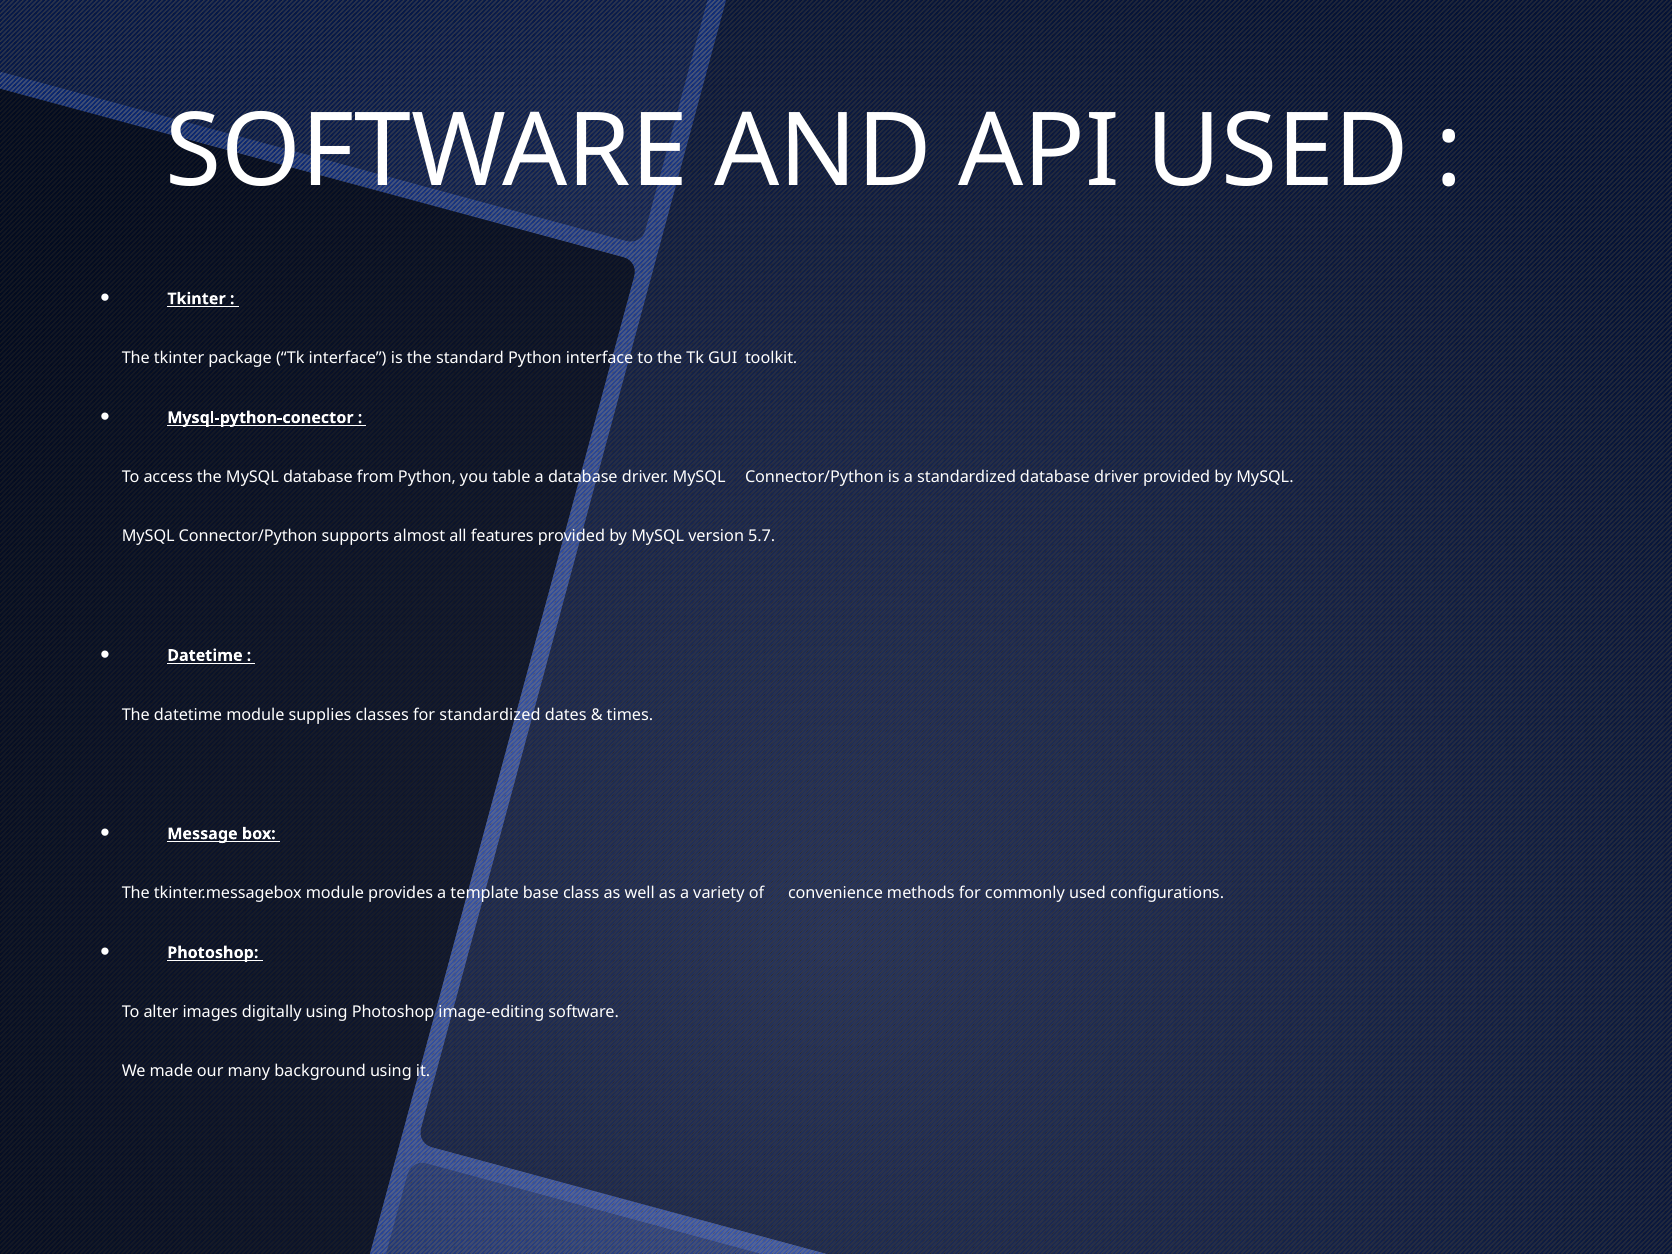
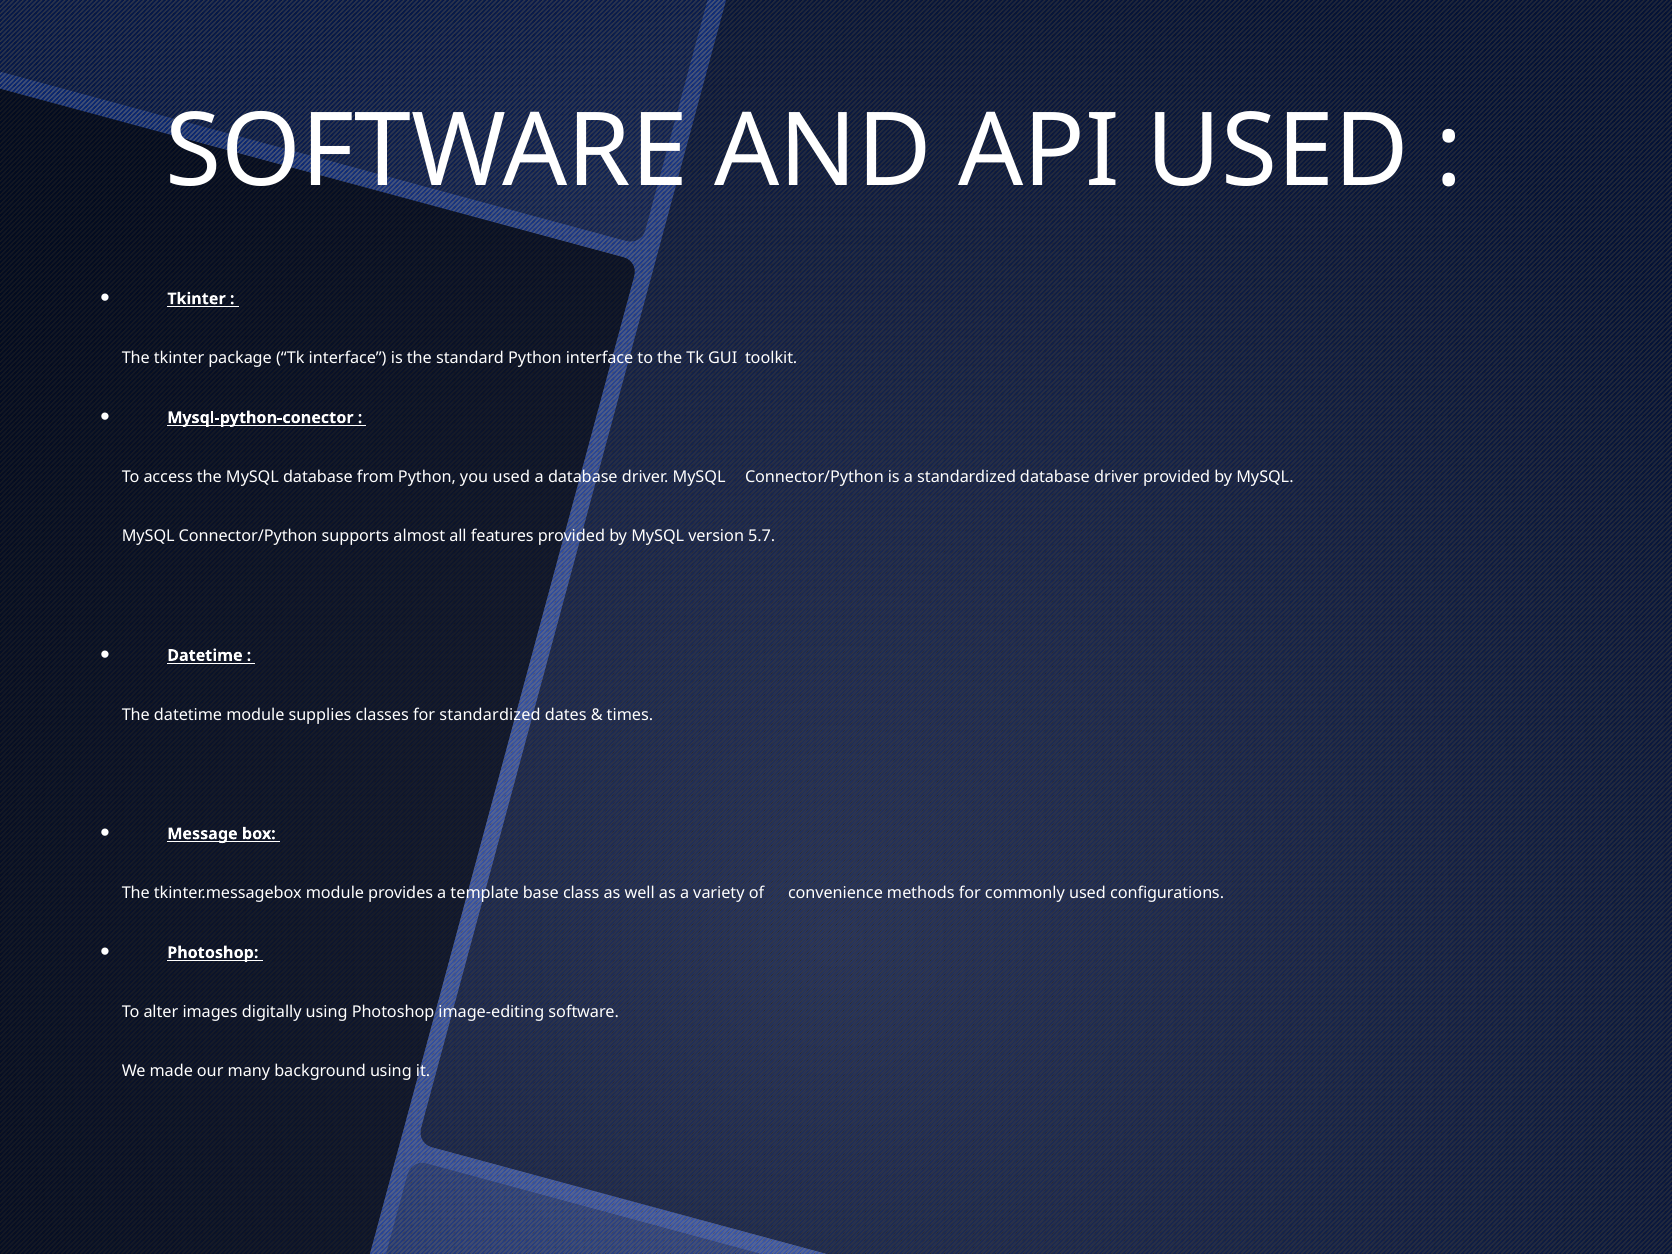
you table: table -> used (511, 477)
